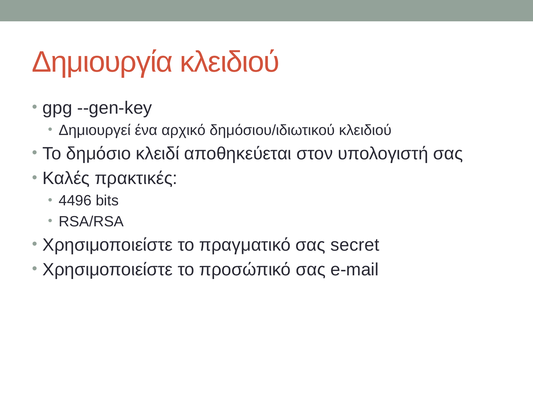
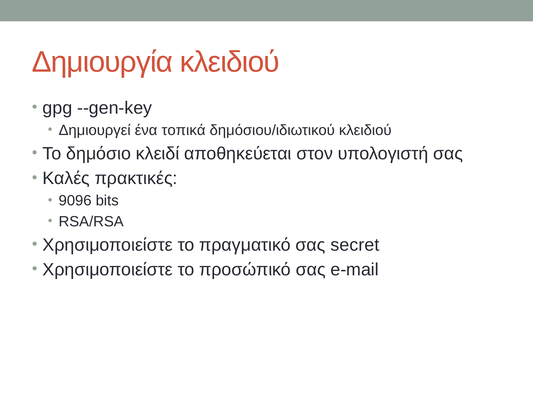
αρχικό: αρχικό -> τοπικά (184, 130)
4496: 4496 -> 9096 (75, 201)
